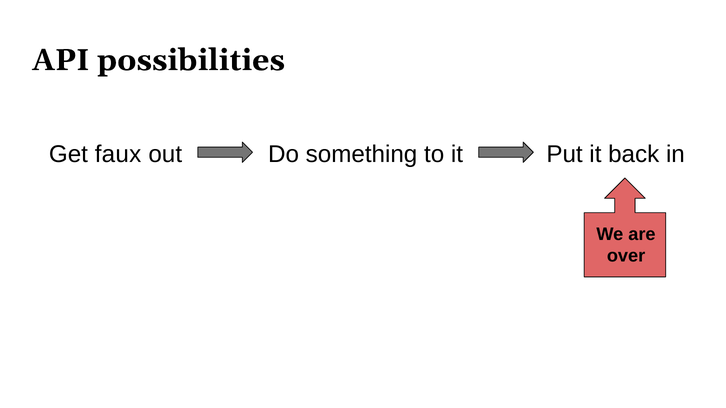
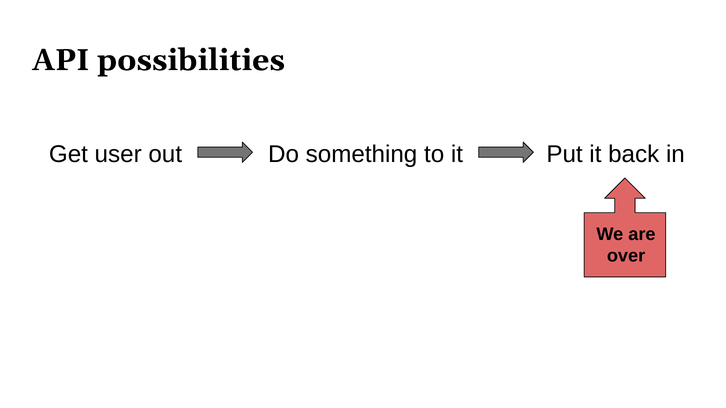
faux: faux -> user (118, 154)
